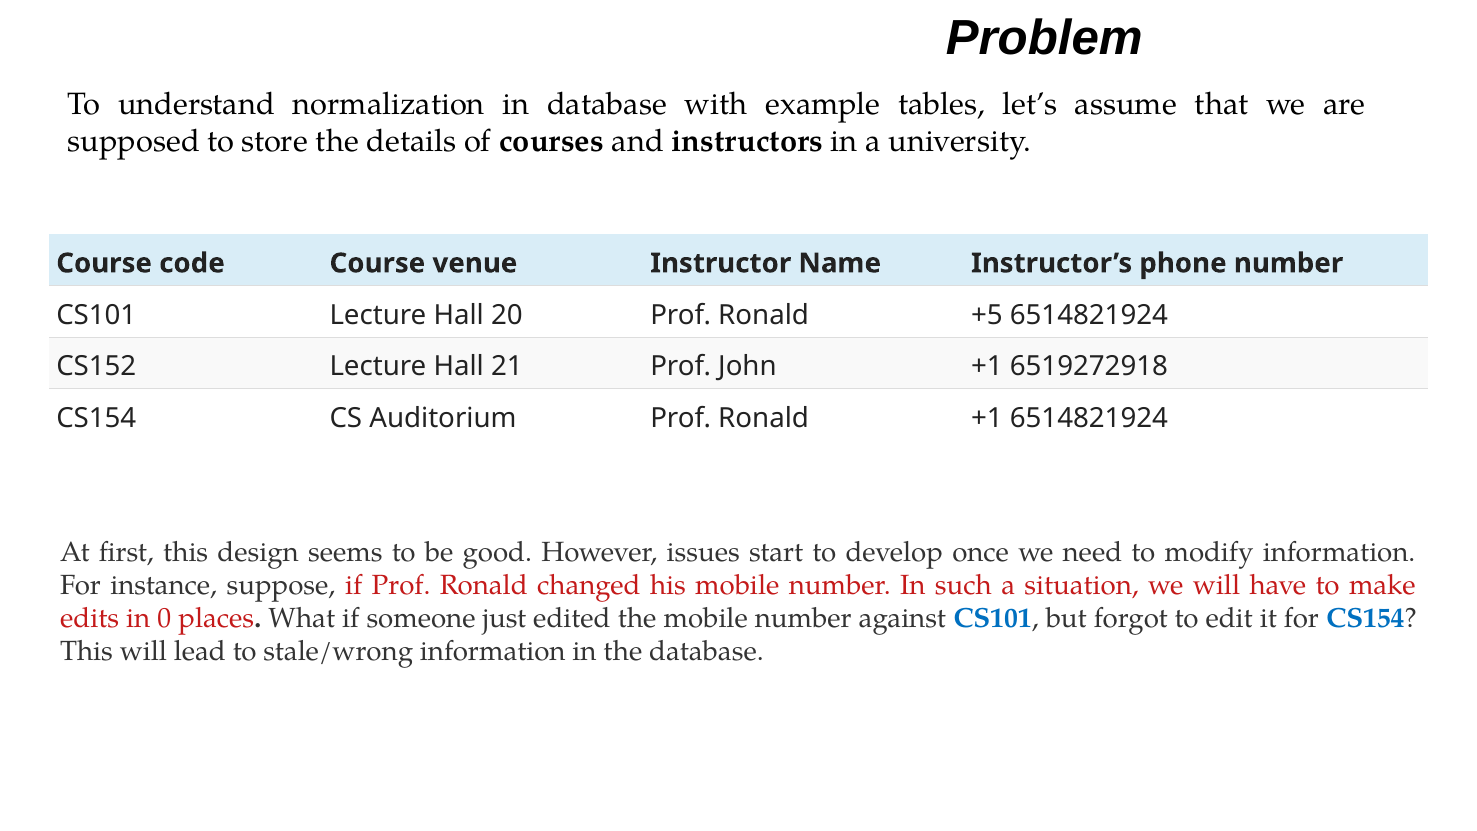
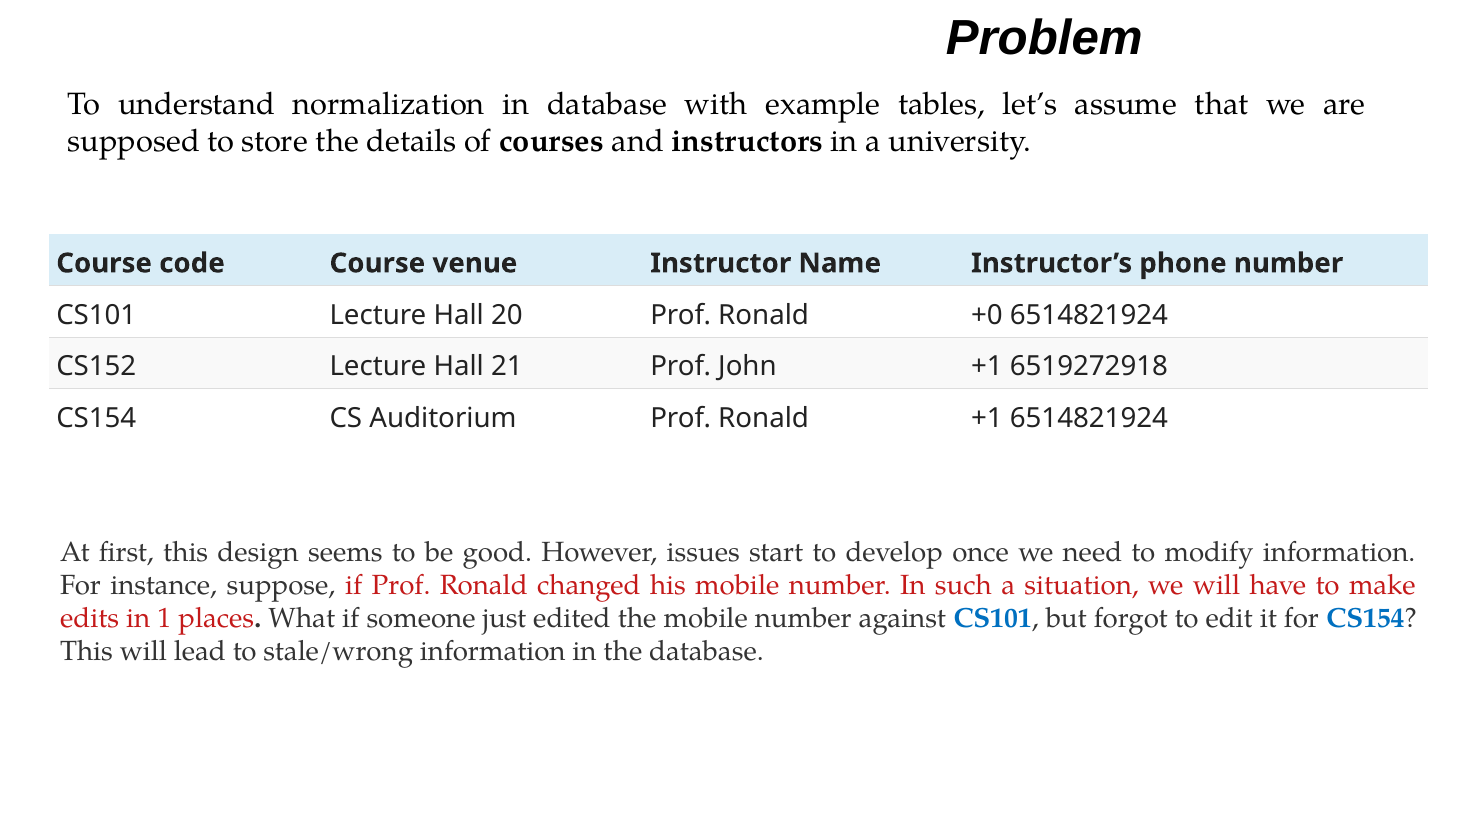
+5: +5 -> +0 (987, 315)
0: 0 -> 1 (164, 618)
